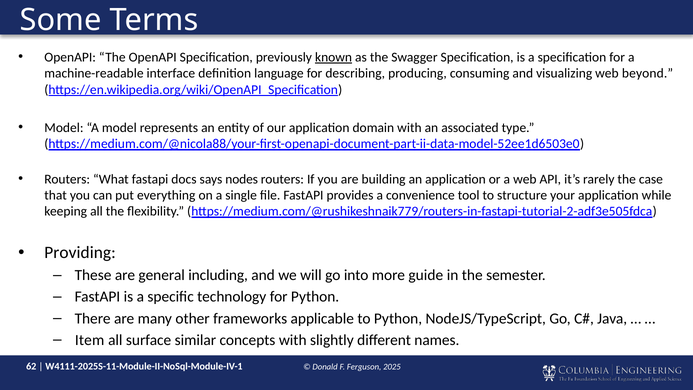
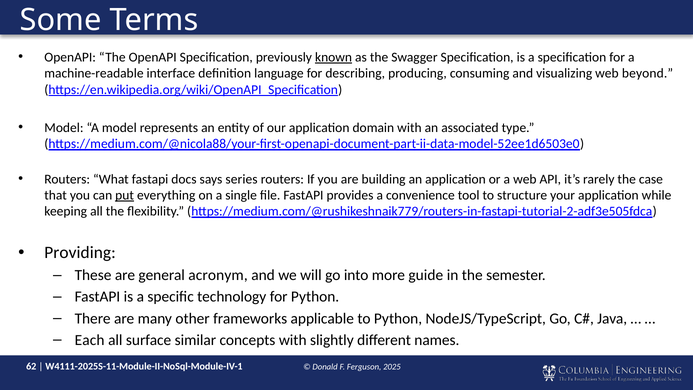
nodes: nodes -> series (242, 179)
put underline: none -> present (125, 195)
including: including -> acronym (218, 275)
Item: Item -> Each (90, 340)
